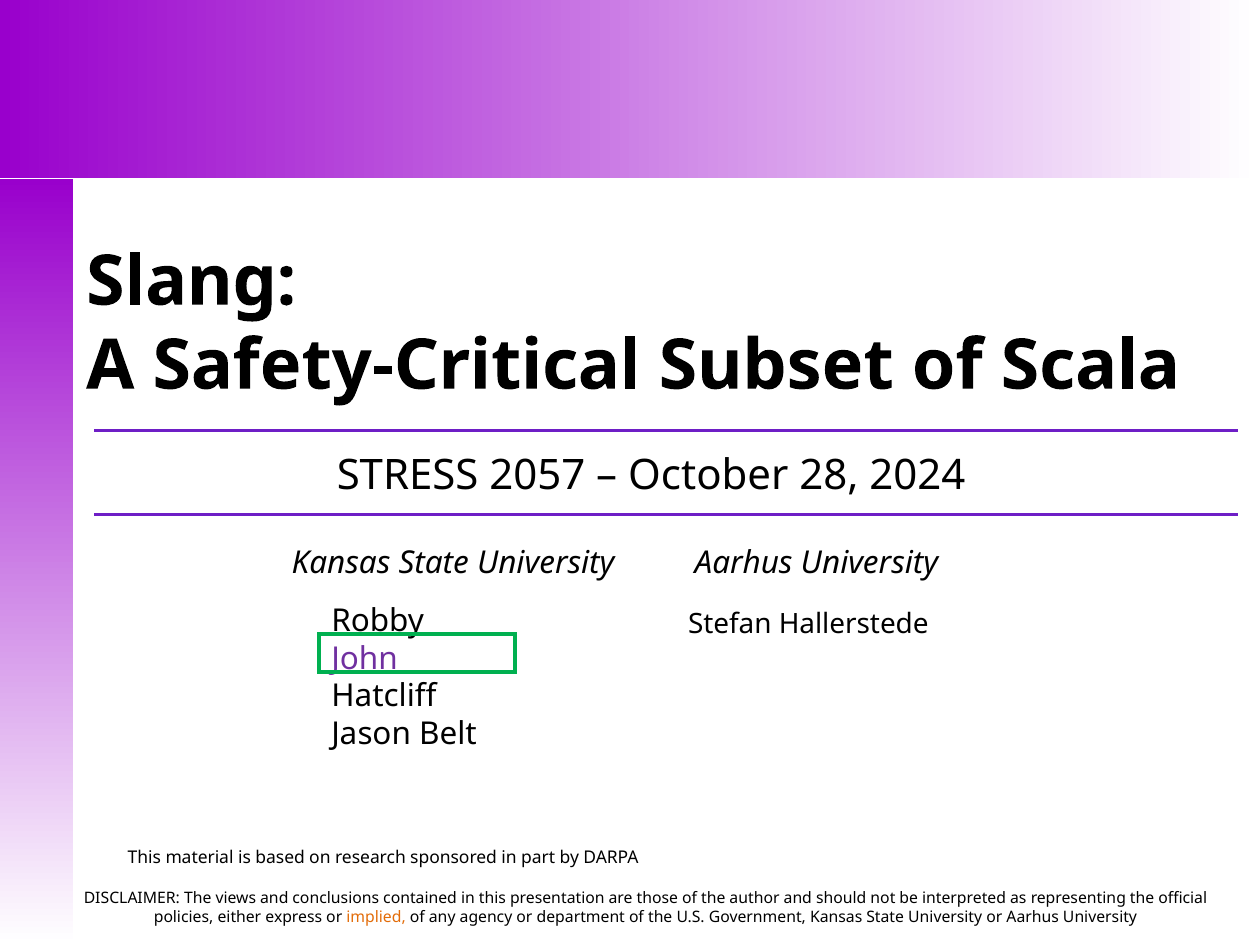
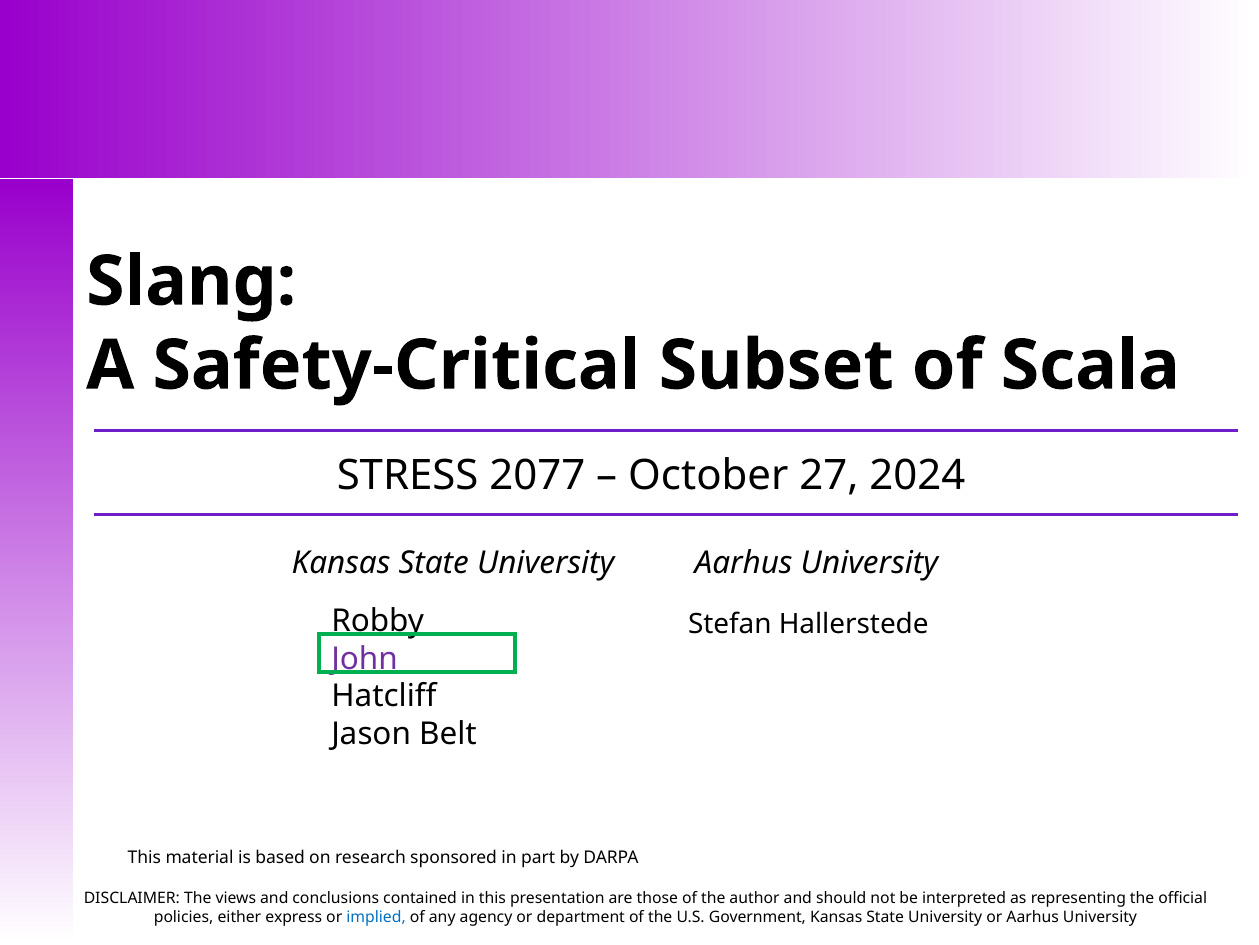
2057: 2057 -> 2077 (537, 475)
28: 28 -> 27 (829, 475)
implied colour: orange -> blue (376, 917)
